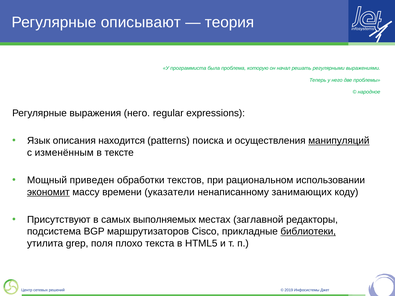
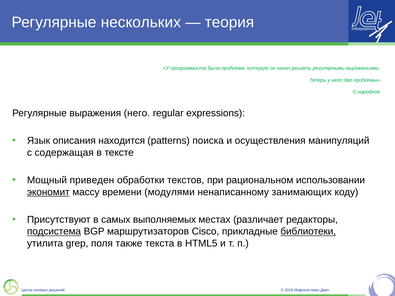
описывают: описывают -> нескольких (141, 22)
манипуляций underline: present -> none (339, 141)
изменённым: изменённым -> содержащая (64, 153)
указатели: указатели -> модулями (170, 192)
заглавной: заглавной -> различает (258, 220)
подсистема underline: none -> present (54, 232)
плохо: плохо -> также (129, 244)
